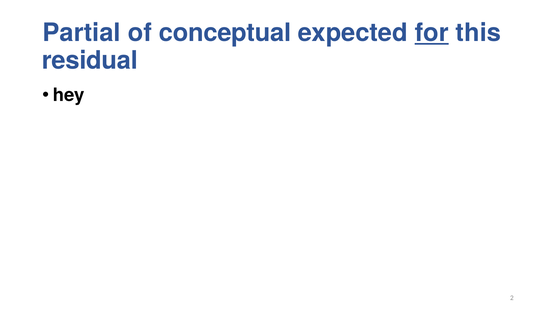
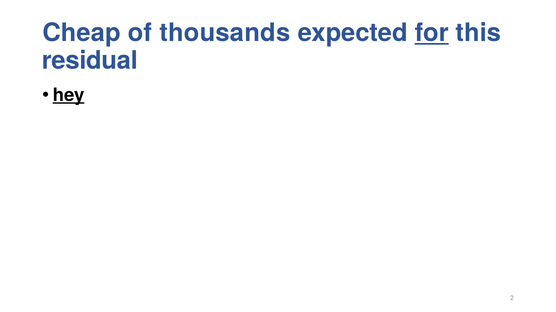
Partial: Partial -> Cheap (82, 33)
conceptual: conceptual -> thousands (225, 33)
hey underline: none -> present (69, 95)
